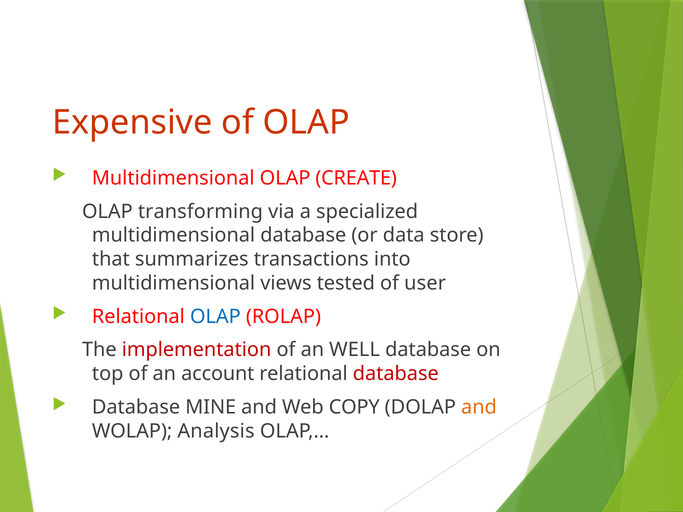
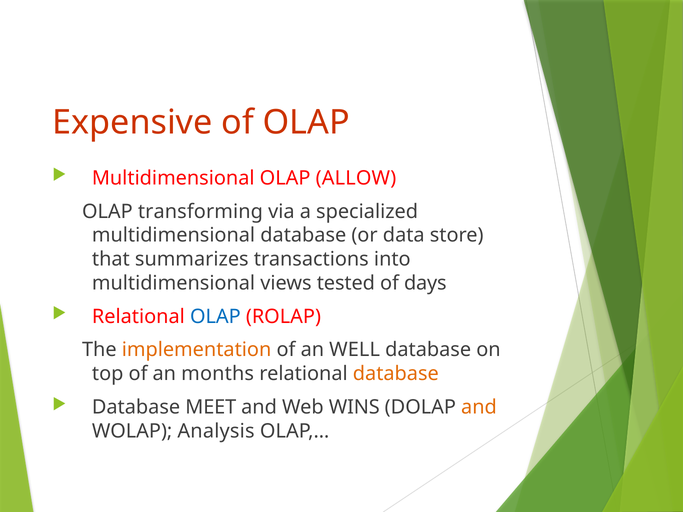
CREATE: CREATE -> ALLOW (356, 178)
user: user -> days (425, 283)
implementation colour: red -> orange (197, 350)
account: account -> months (218, 374)
database colour: red -> orange (396, 374)
MINE: MINE -> MEET (211, 407)
COPY: COPY -> WINS (354, 407)
